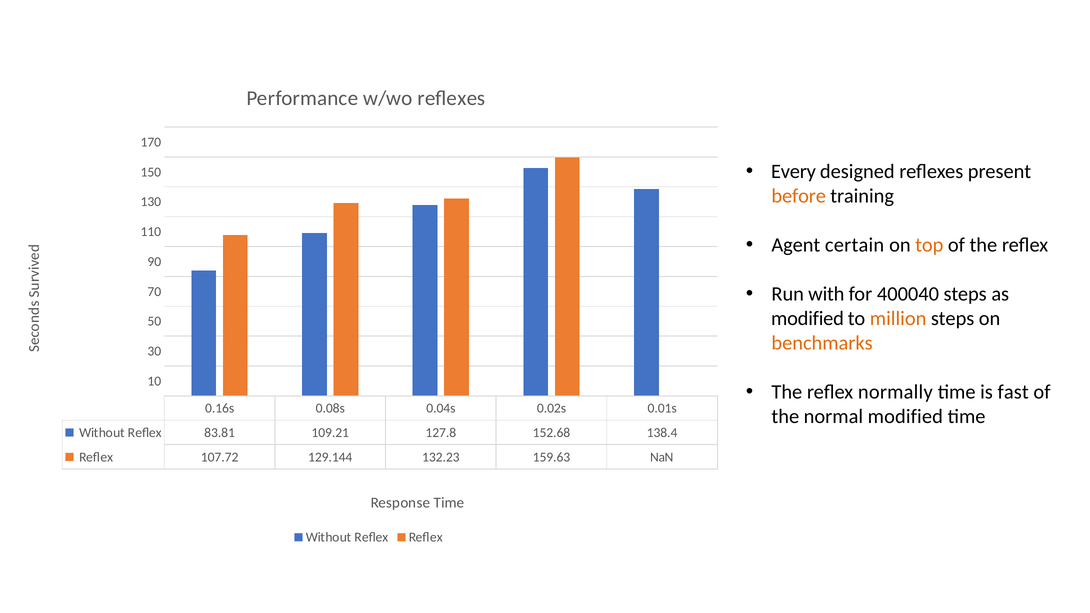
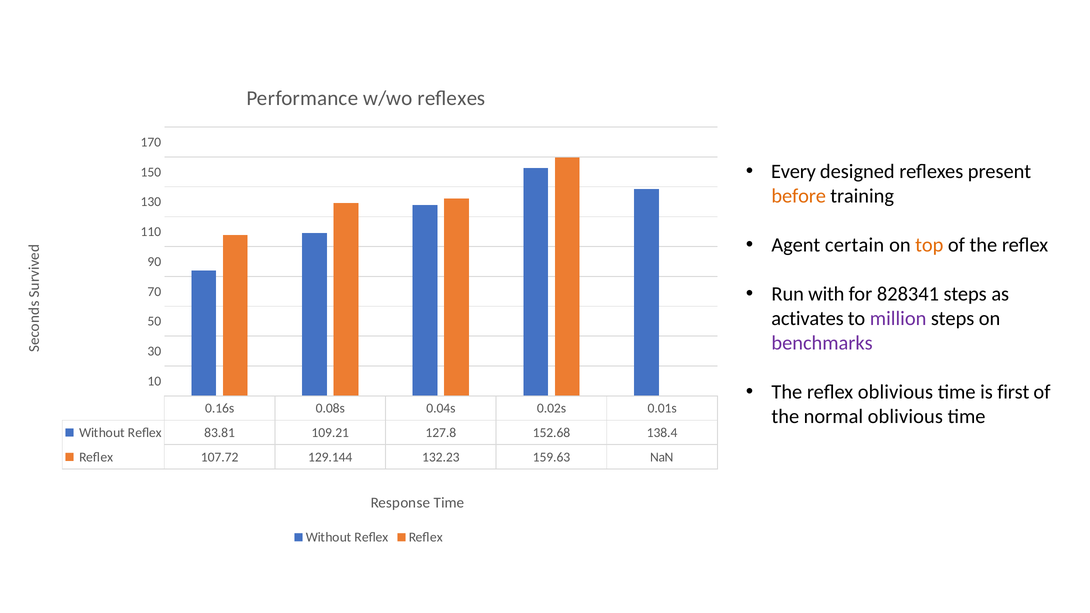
400040: 400040 -> 828341 (908, 294)
modified: modified -> activates (807, 319)
million colour: orange -> purple (898, 319)
benchmarks colour: orange -> purple (822, 343)
reflex normally: normally -> oblivious (895, 392)
fast: fast -> first (1013, 392)
normal modified: modified -> oblivious (905, 417)
